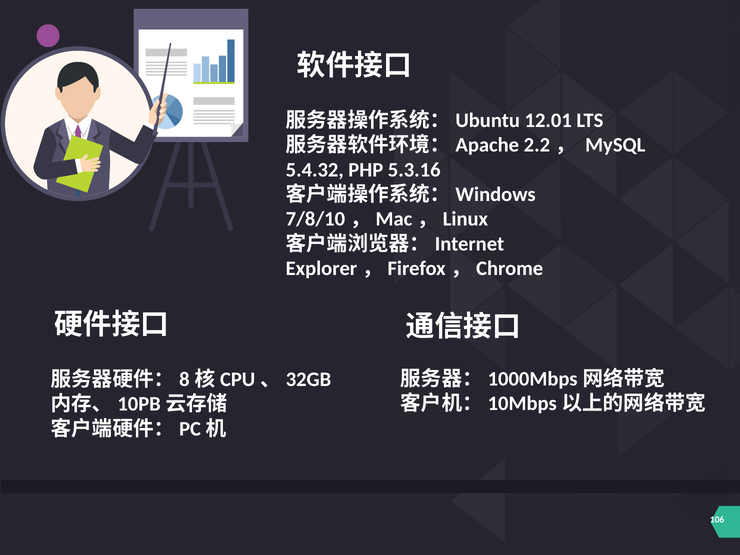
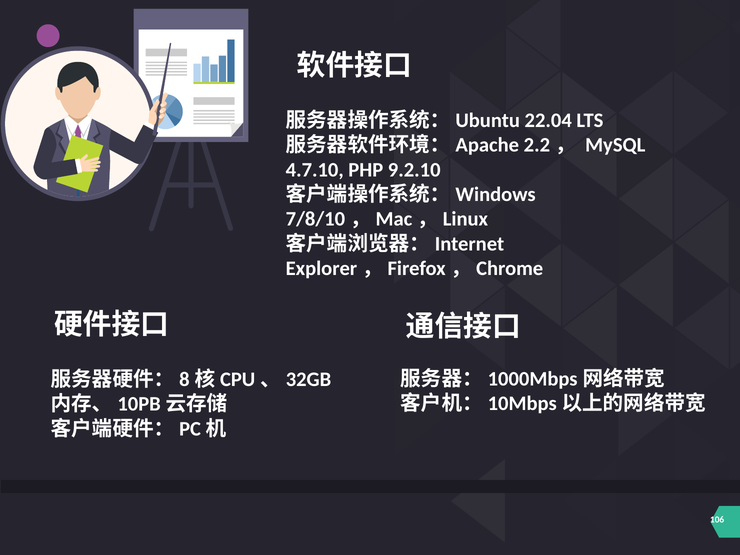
12.01: 12.01 -> 22.04 (548, 120)
5.4.32: 5.4.32 -> 4.7.10 (315, 170)
5.3.16: 5.3.16 -> 9.2.10 (414, 170)
